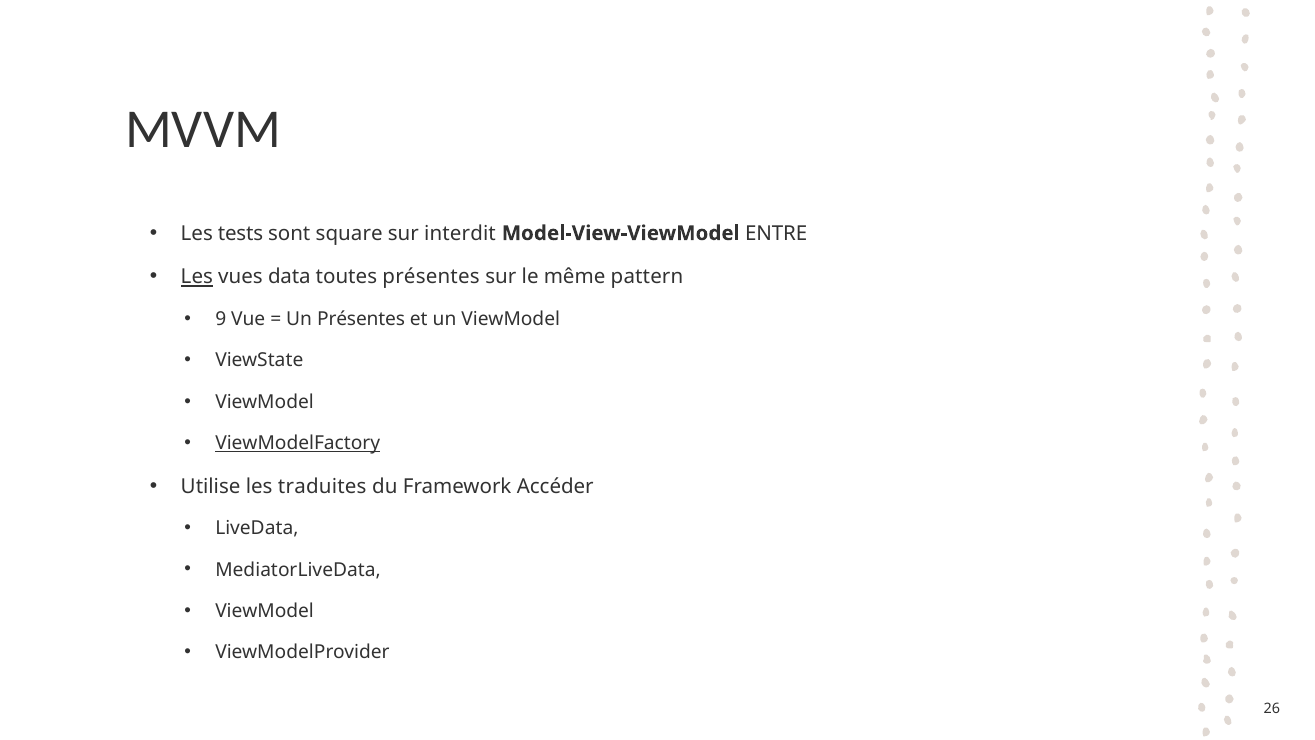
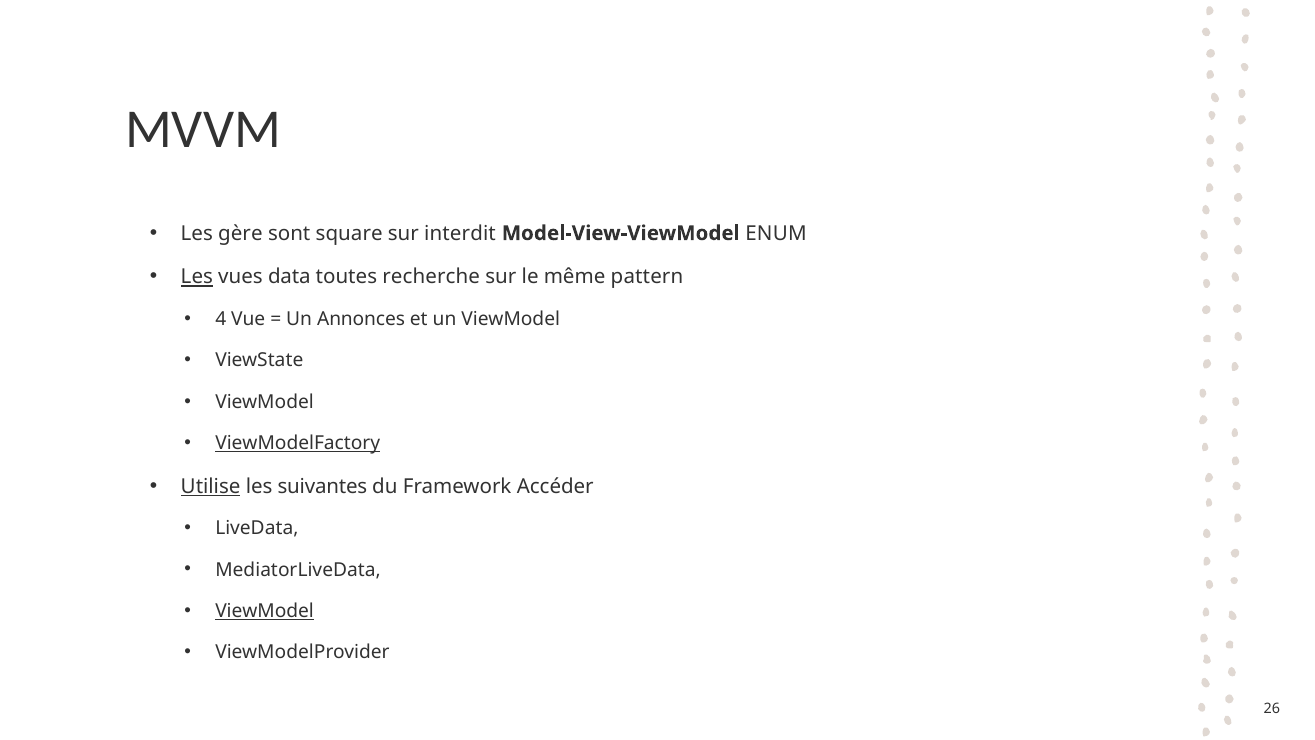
tests: tests -> gère (240, 233)
ENTRE: ENTRE -> ENUM (776, 233)
toutes présentes: présentes -> recherche (431, 277)
9: 9 -> 4 (221, 319)
Un Présentes: Présentes -> Annonces (361, 319)
Utilise underline: none -> present (211, 486)
traduites: traduites -> suivantes (322, 486)
ViewModel underline: none -> present (265, 611)
